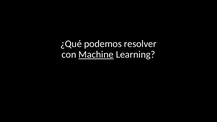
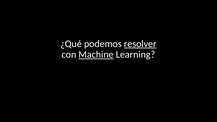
resolver underline: none -> present (140, 44)
